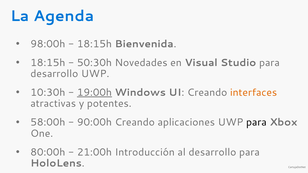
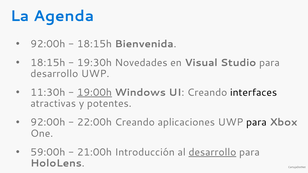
98:00h: 98:00h -> 92:00h (48, 44)
50:30h: 50:30h -> 19:30h (94, 63)
10:30h: 10:30h -> 11:30h (48, 93)
interfaces colour: orange -> black (254, 93)
58:00h: 58:00h -> 92:00h (48, 123)
90:00h: 90:00h -> 22:00h (94, 123)
80:00h: 80:00h -> 59:00h (48, 152)
desarrollo underline: none -> present (212, 152)
